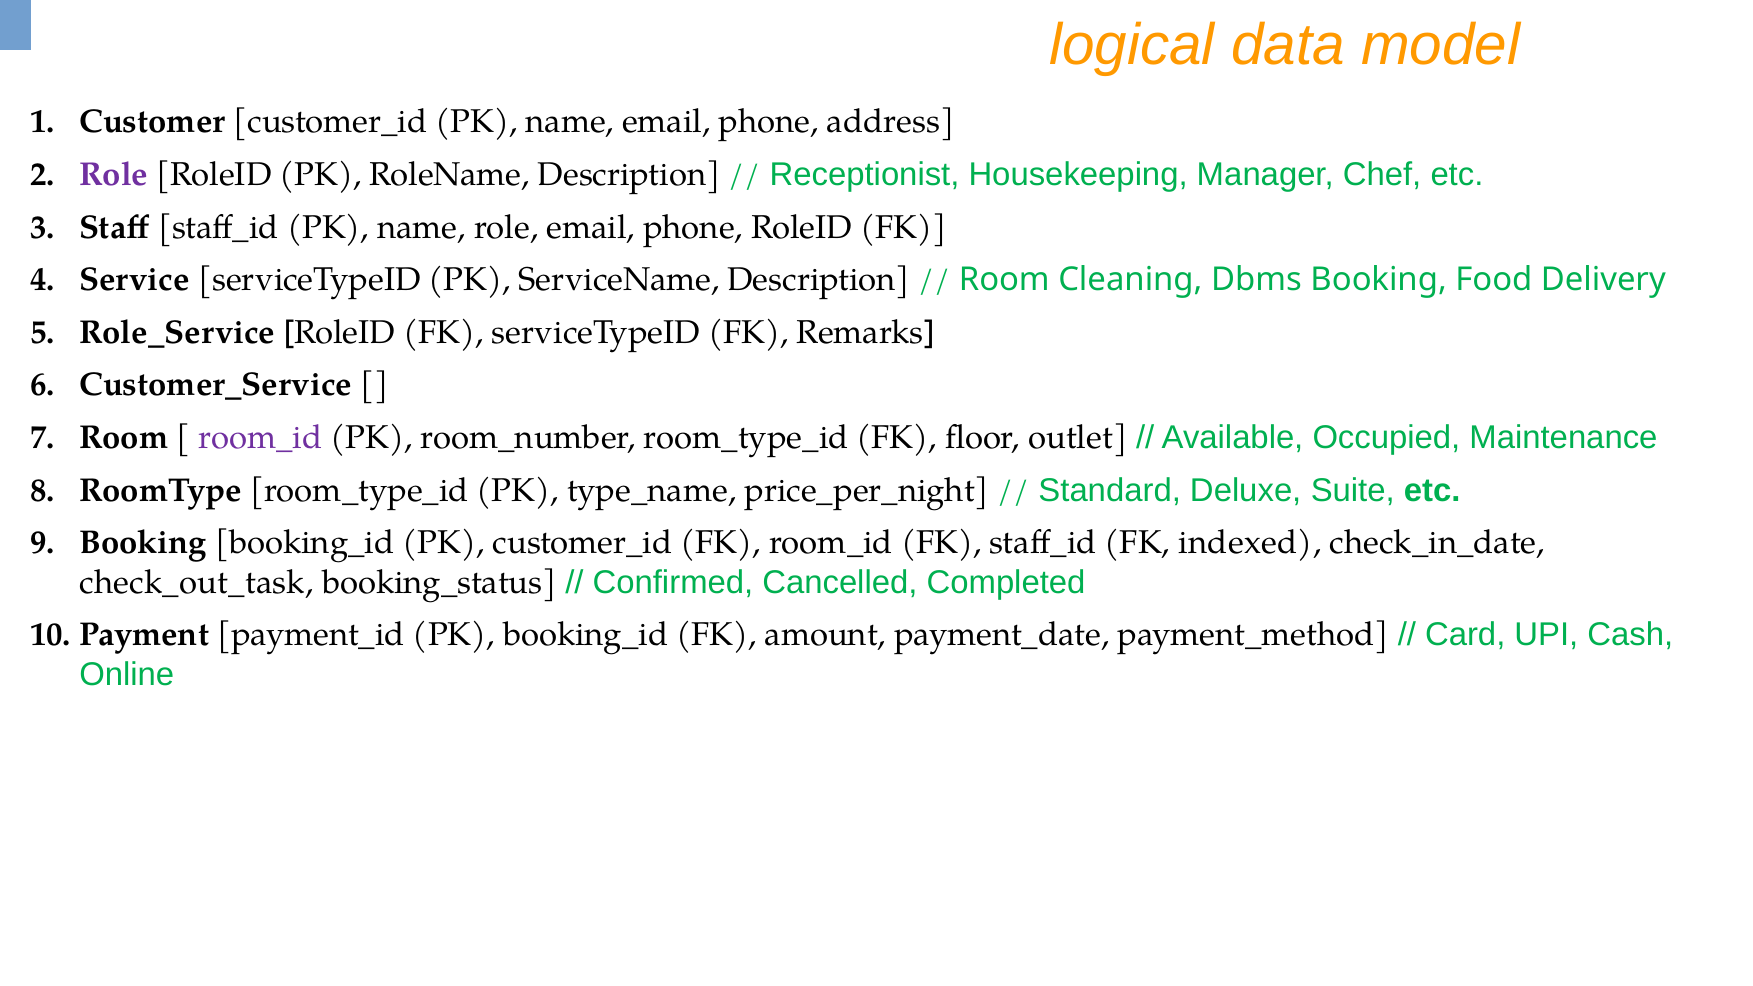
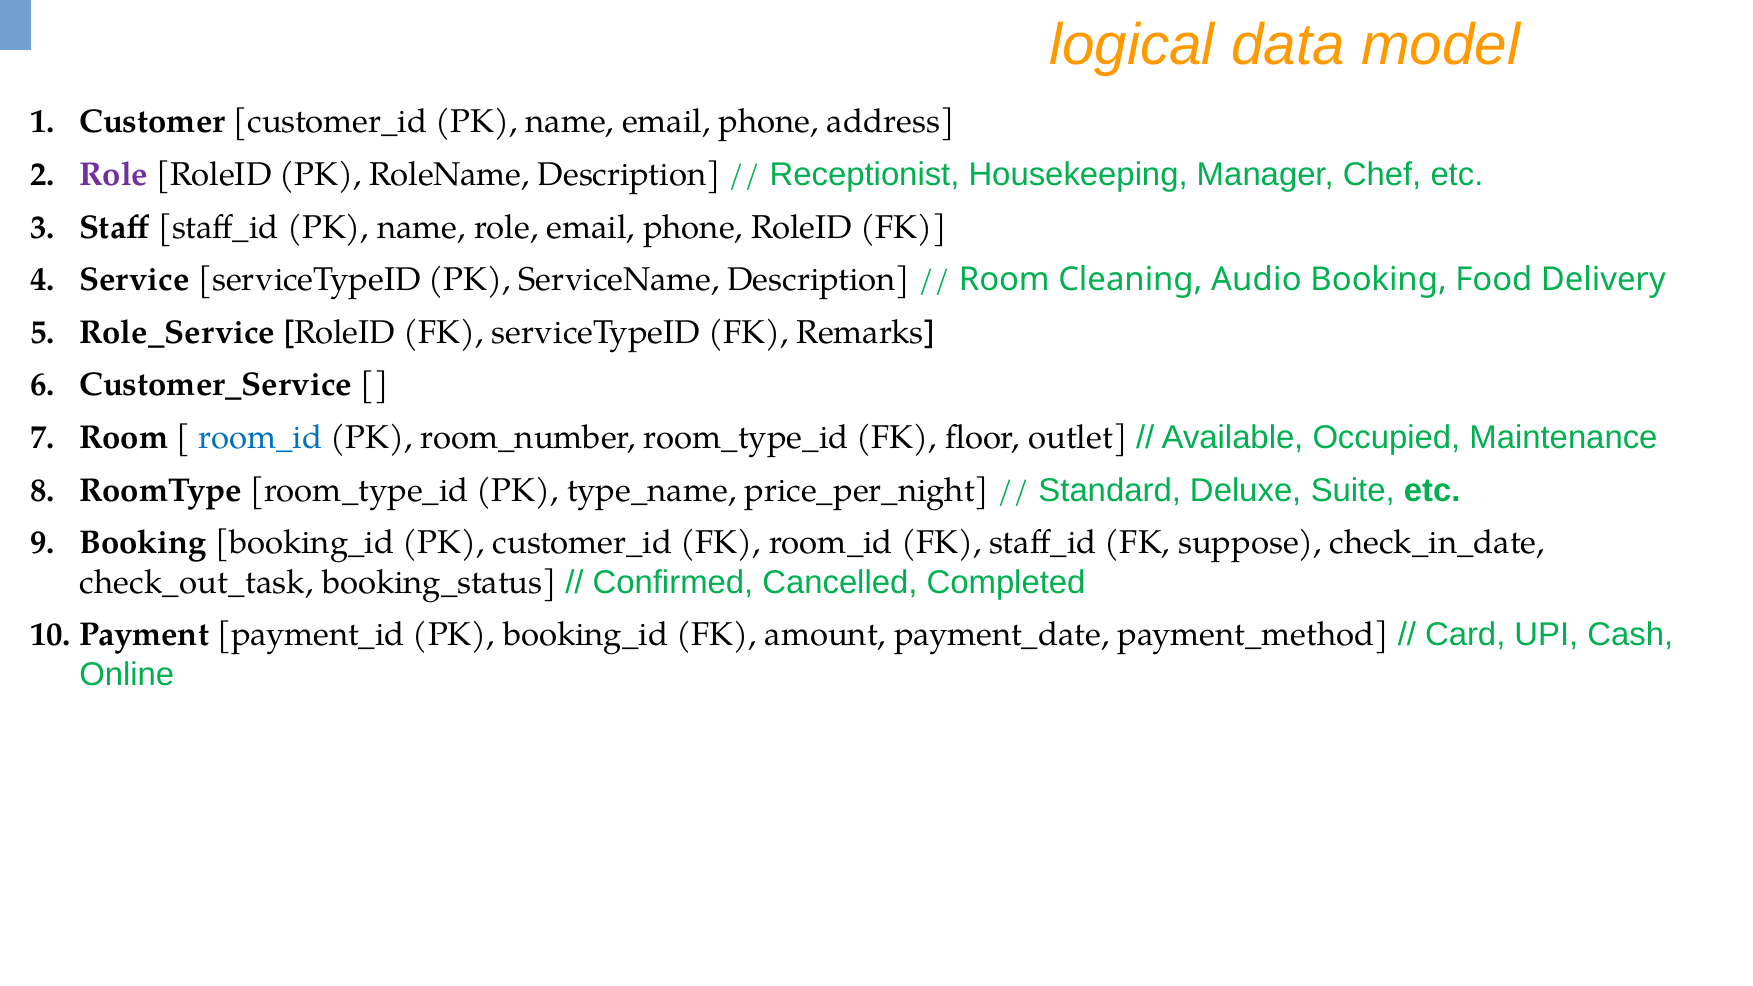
Dbms: Dbms -> Audio (1256, 280)
room_id colour: purple -> blue (261, 438)
indexed: indexed -> suppose (1250, 543)
